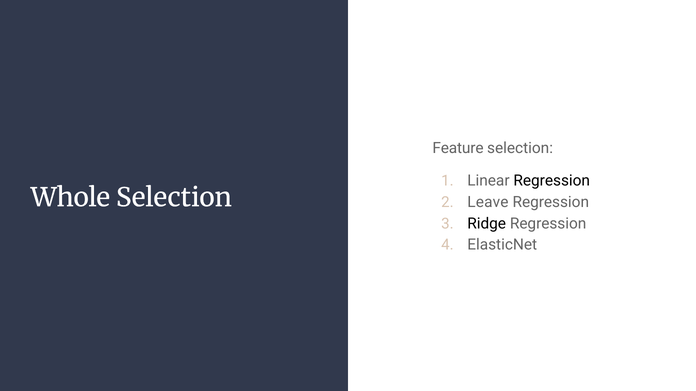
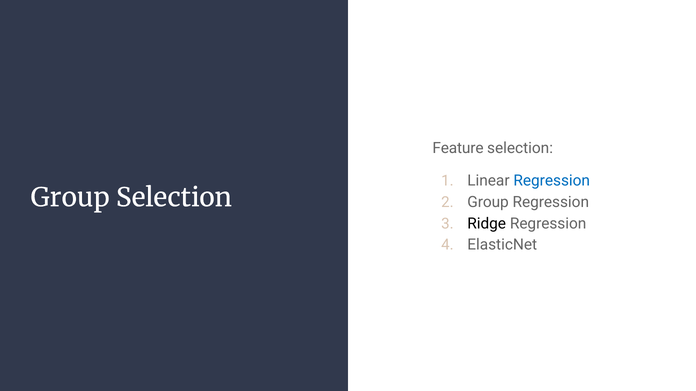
Regression colour: black -> blue (552, 181)
Whole: Whole -> Group (70, 198)
Leave: Leave -> Group (488, 202)
